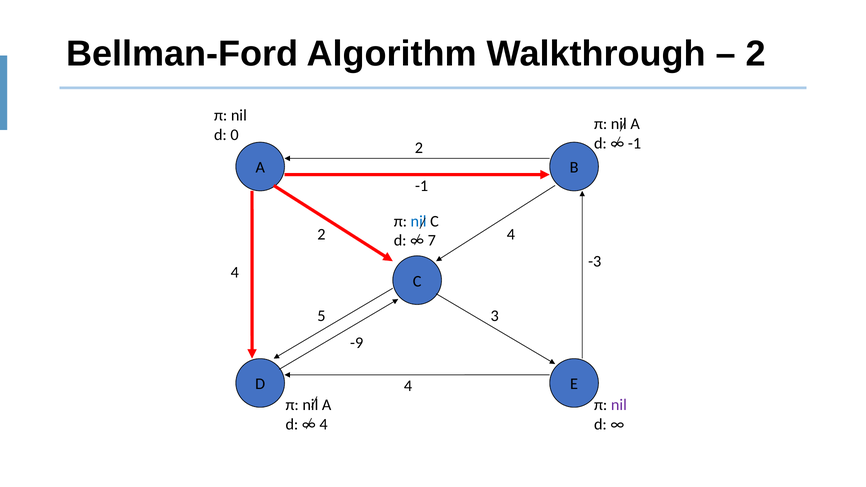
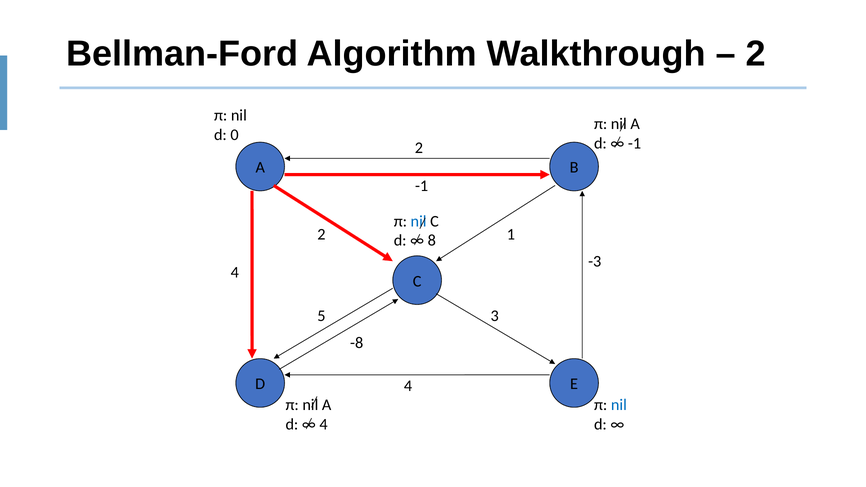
2 4: 4 -> 1 (511, 235)
7: 7 -> 8 (432, 241)
-9: -9 -> -8 (357, 343)
nil colour: purple -> blue (619, 405)
